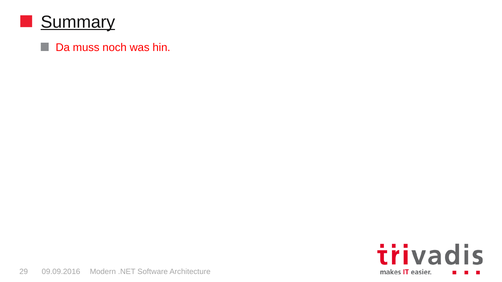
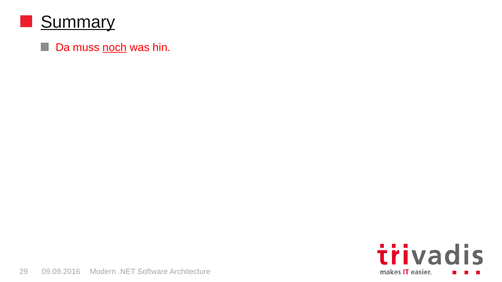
noch underline: none -> present (115, 48)
